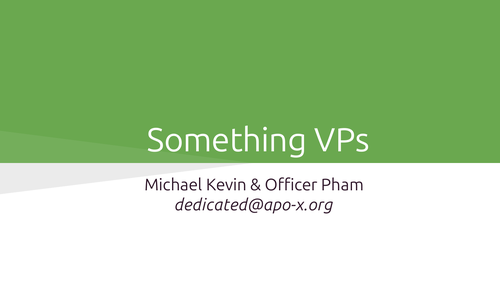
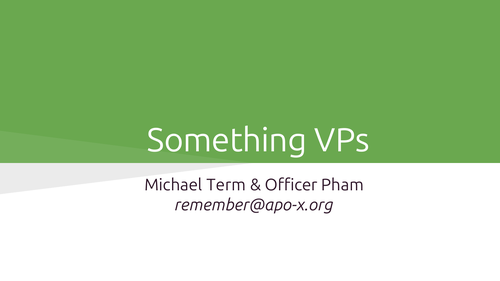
Kevin: Kevin -> Term (226, 185)
dedicated@apo-x.org: dedicated@apo-x.org -> remember@apo-x.org (254, 205)
